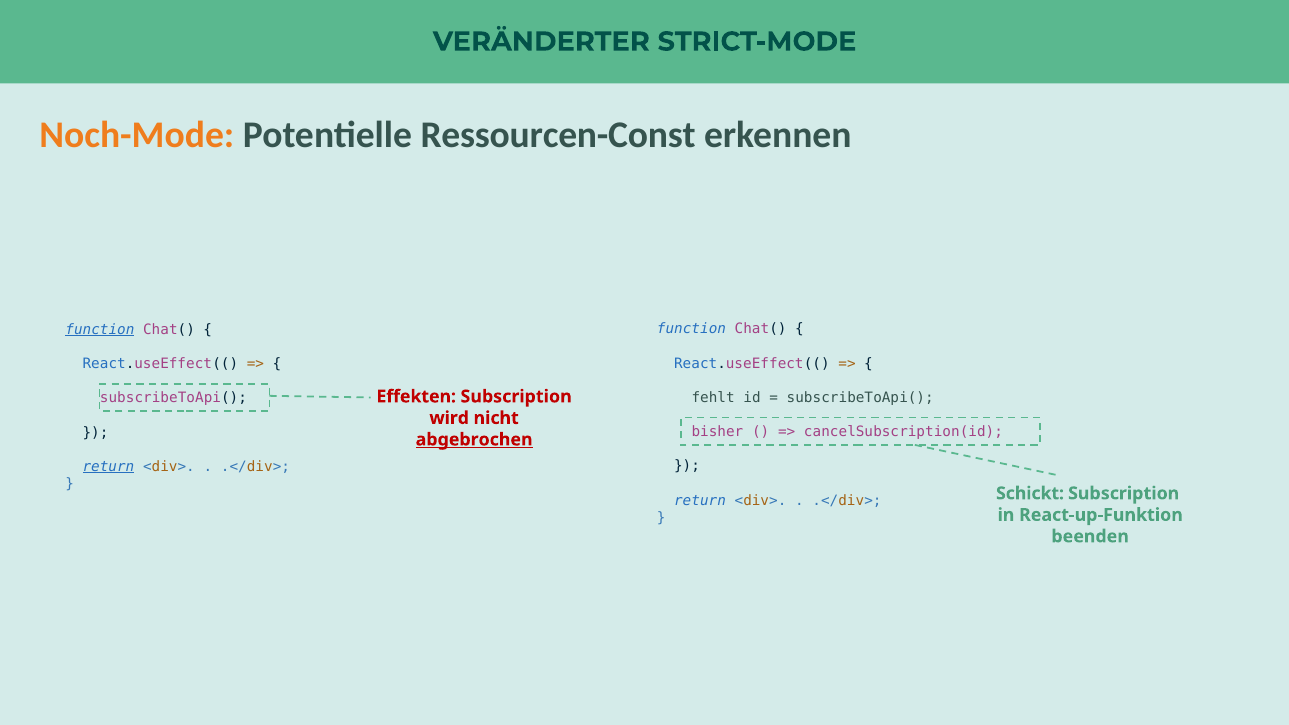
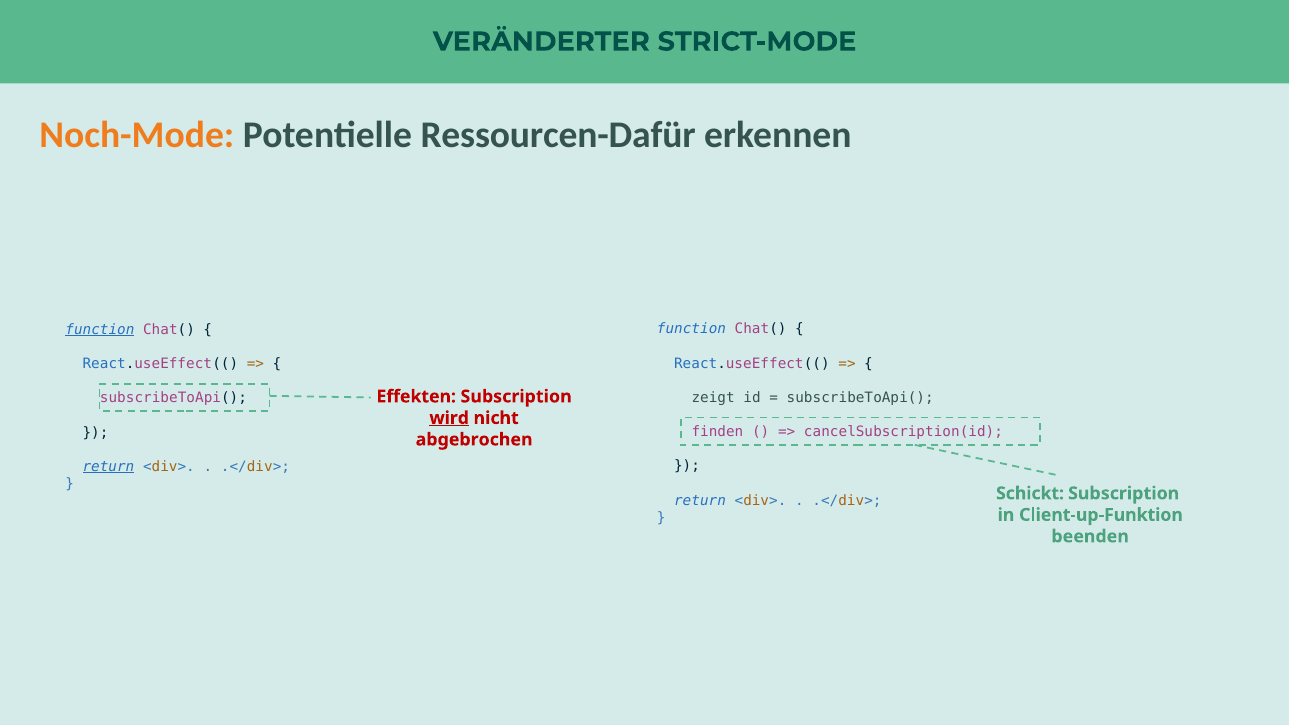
Ressourcen-Const: Ressourcen-Const -> Ressourcen-Dafür (558, 135)
fehlt: fehlt -> zeigt (713, 398)
wird underline: none -> present (449, 418)
bisher: bisher -> finden (717, 432)
abgebrochen underline: present -> none (474, 440)
React-up-Funktion: React-up-Funktion -> Client-up-Funktion (1101, 515)
